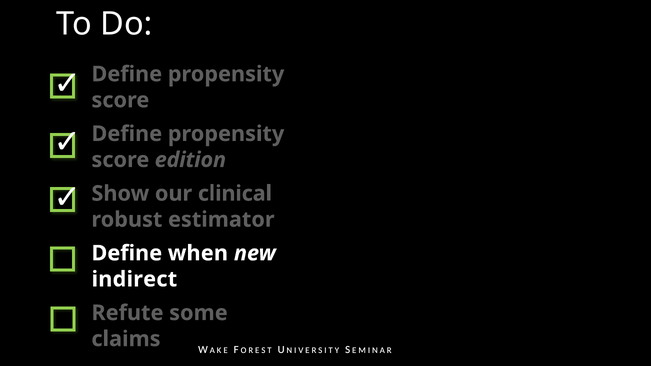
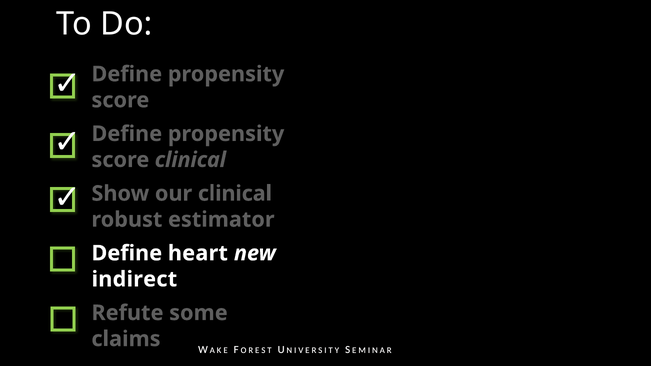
score edition: edition -> clinical (190, 160)
when: when -> heart (198, 253)
